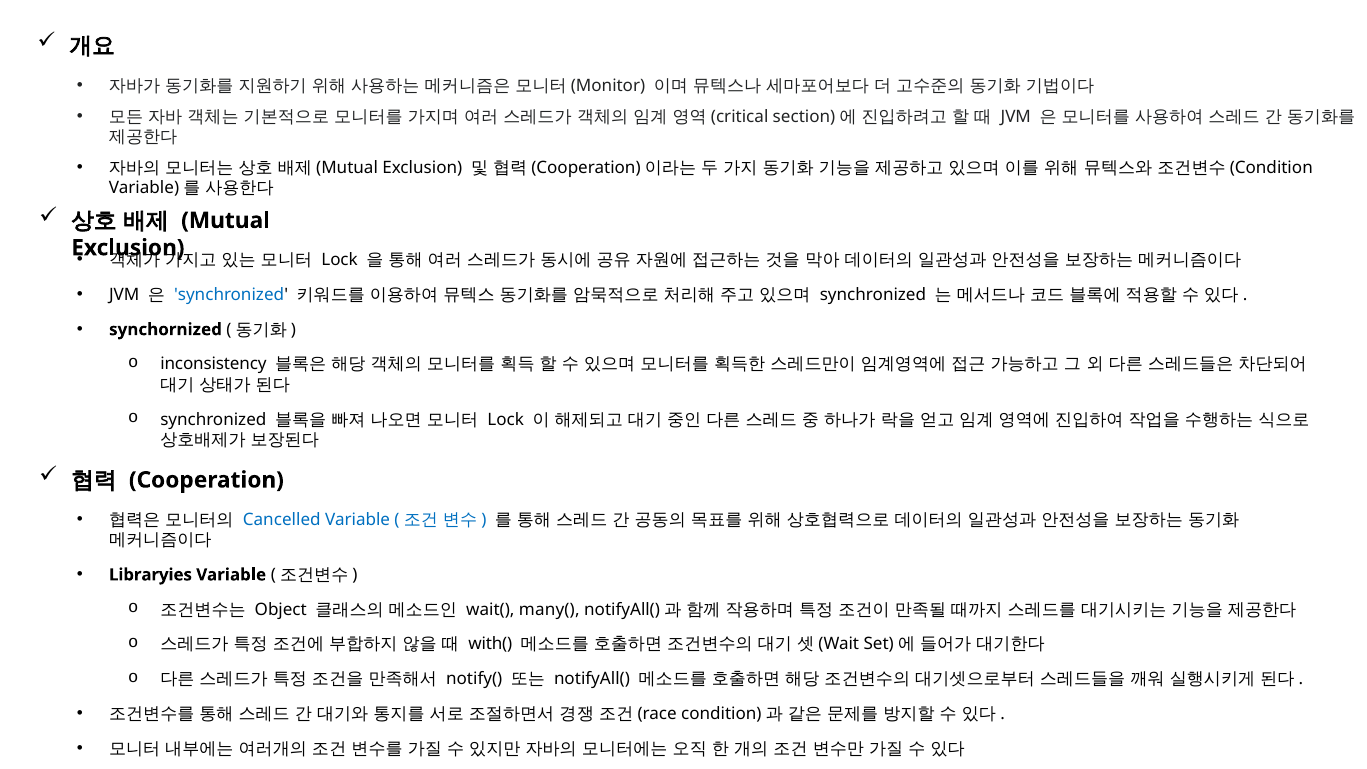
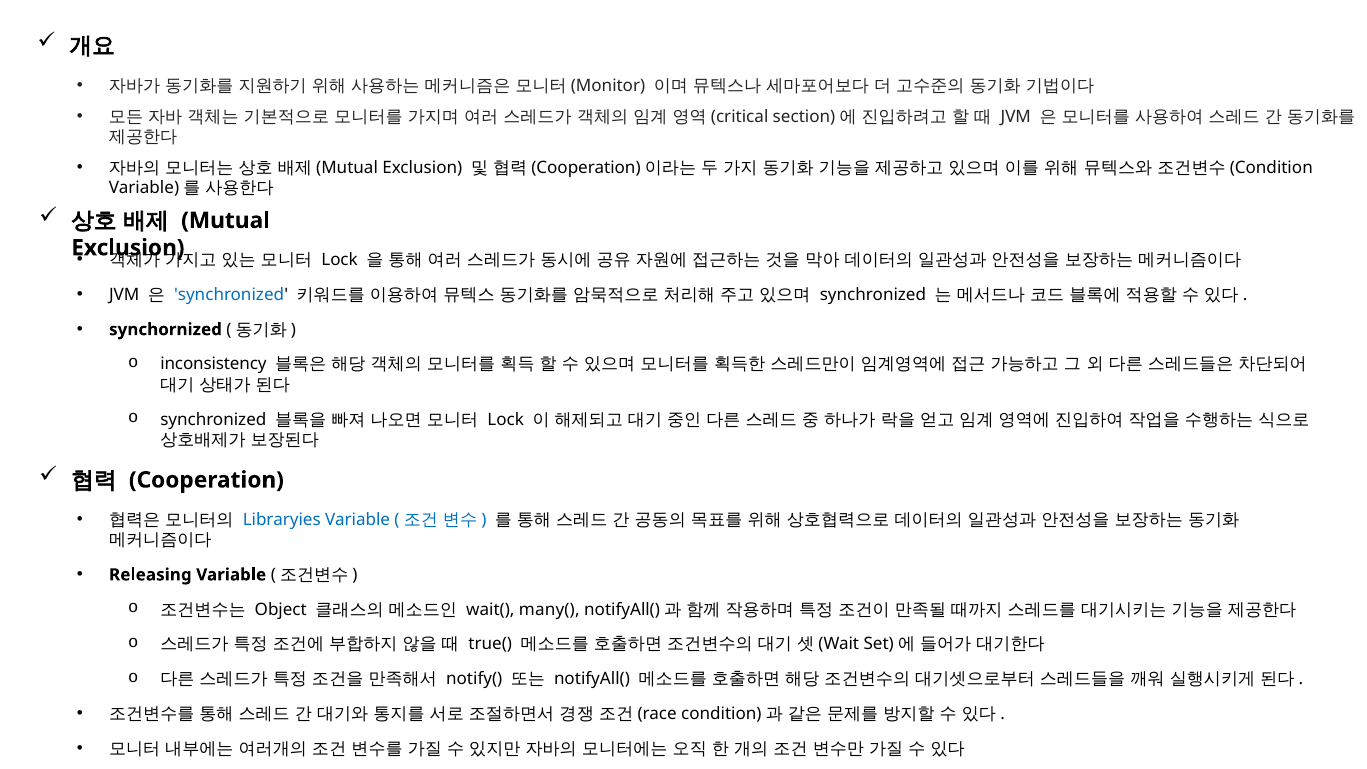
Cancelled: Cancelled -> Libraryies (282, 519)
Libraryies: Libraryies -> Releasing (150, 575)
with(: with( -> true( (490, 644)
